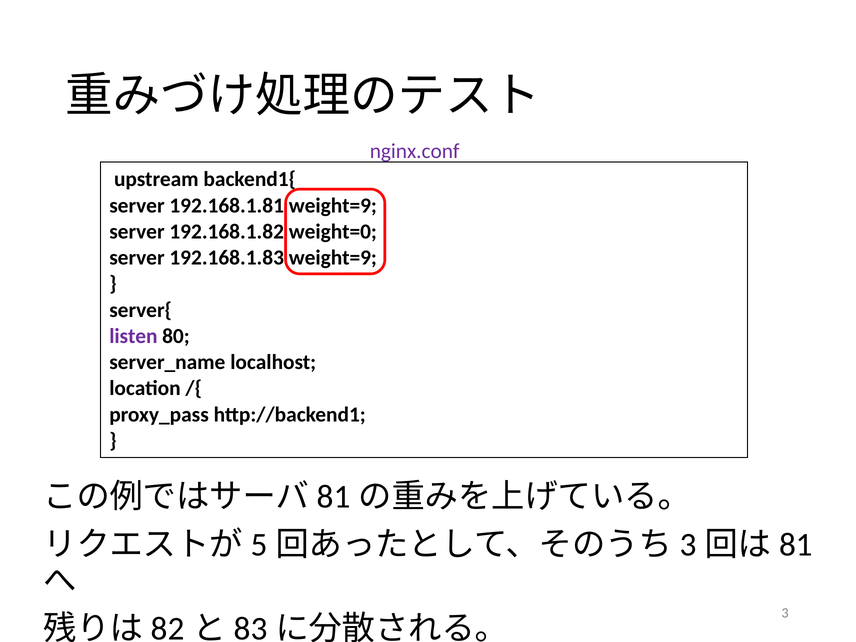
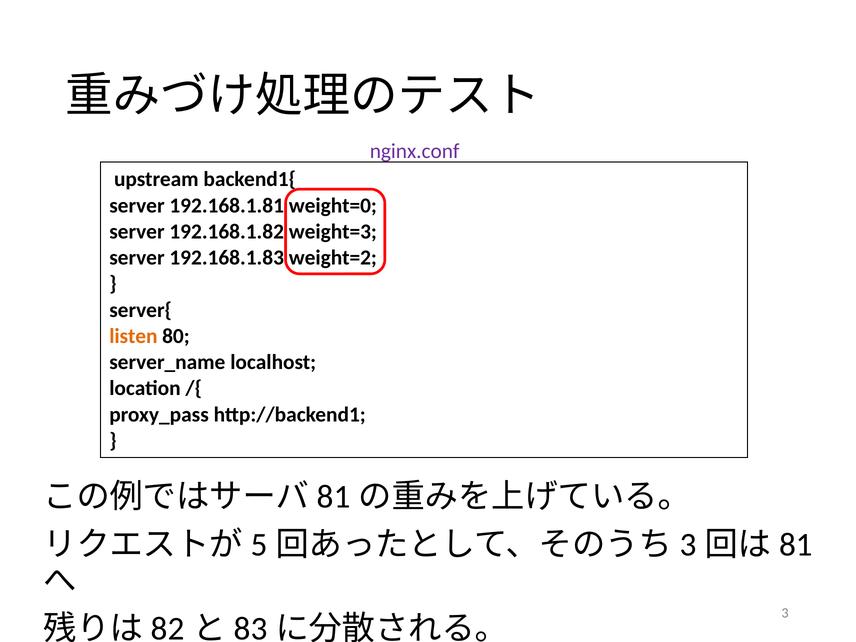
192.168.1.81 weight=9: weight=9 -> weight=0 (333, 206)
weight=0: weight=0 -> weight=3 (333, 232)
192.168.1.83 weight=9: weight=9 -> weight=2 (333, 258)
listen colour: purple -> orange (133, 336)
